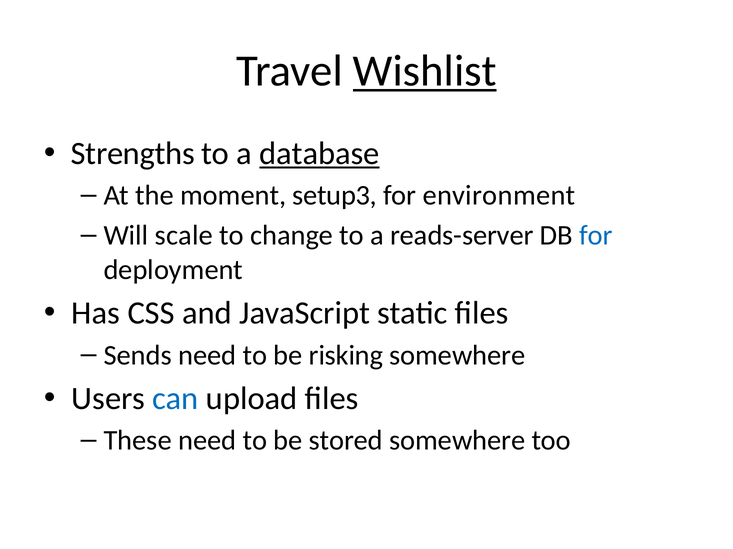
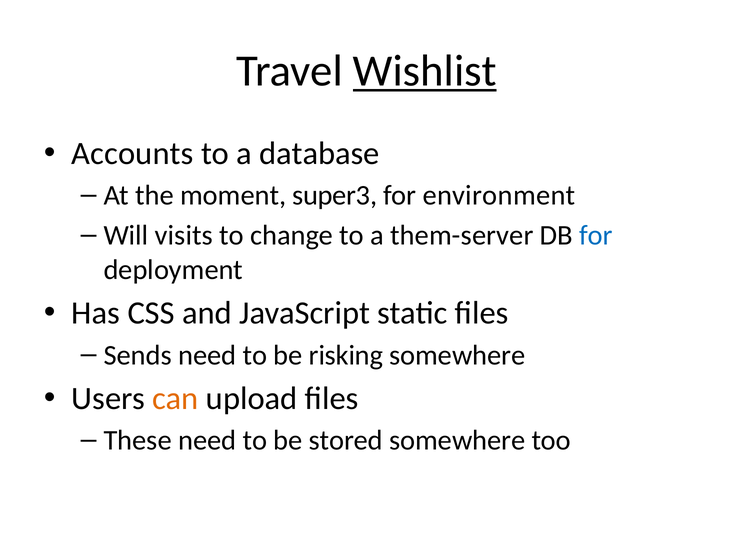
Strengths: Strengths -> Accounts (133, 154)
database underline: present -> none (319, 154)
setup3: setup3 -> super3 (335, 196)
scale: scale -> visits (184, 236)
reads-server: reads-server -> them-server (462, 236)
can colour: blue -> orange (175, 399)
